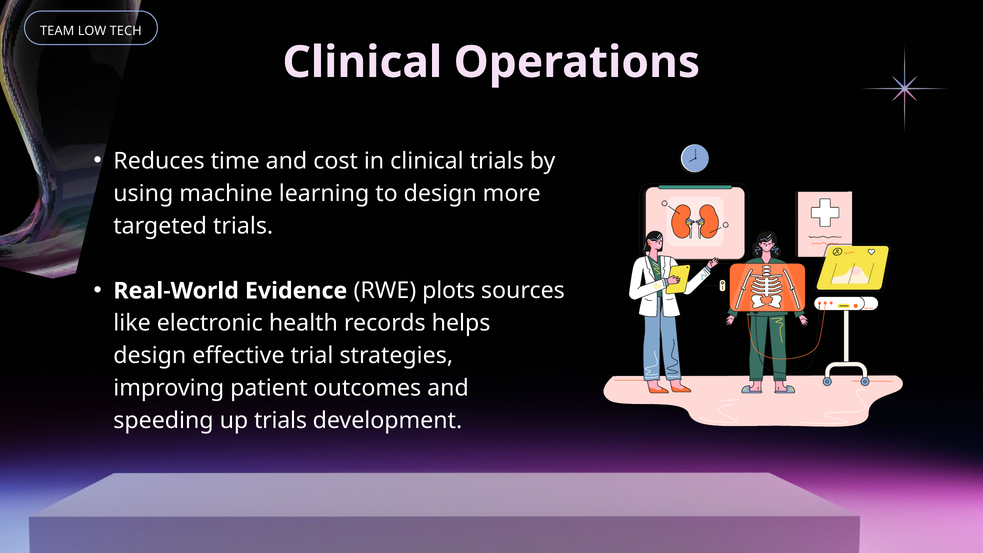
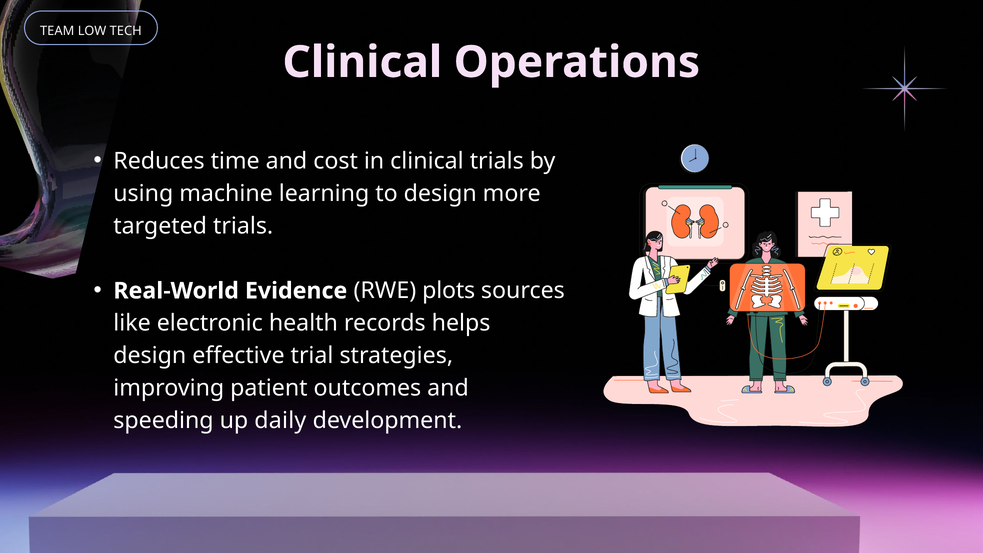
up trials: trials -> daily (280, 421)
